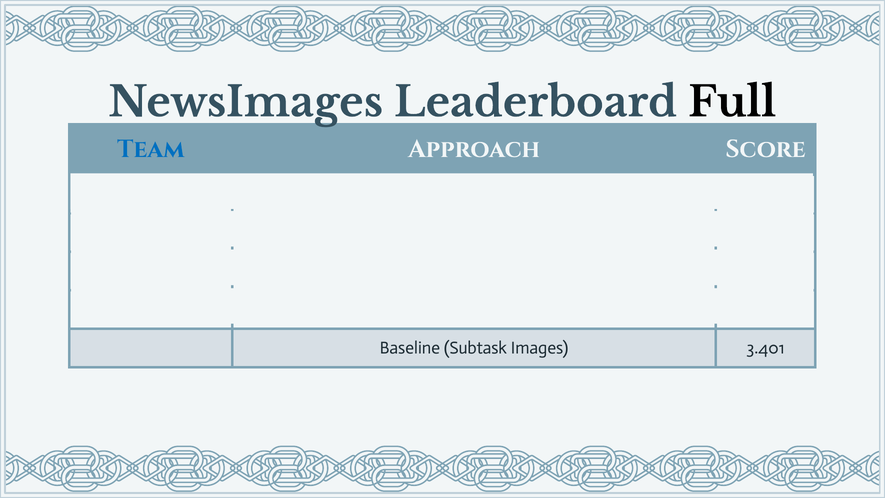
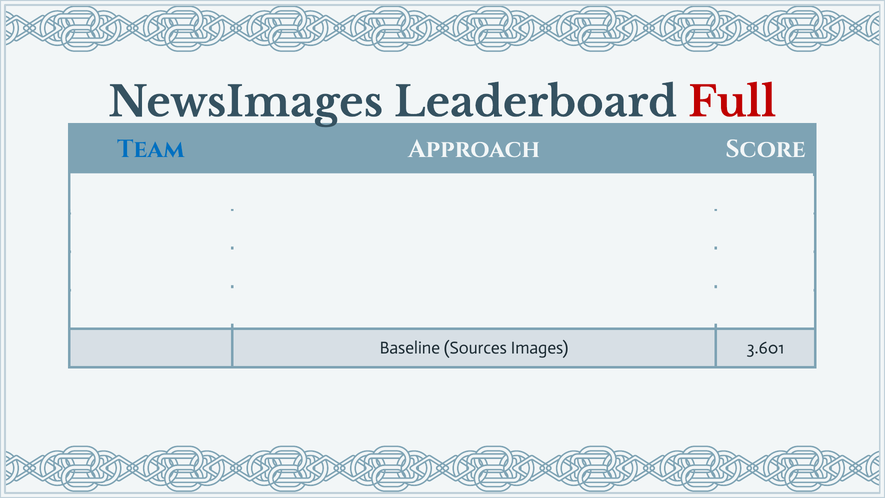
Full colour: black -> red (732, 102)
Subtask: Subtask -> Sources (475, 348)
3.401: 3.401 -> 3.601 (765, 348)
